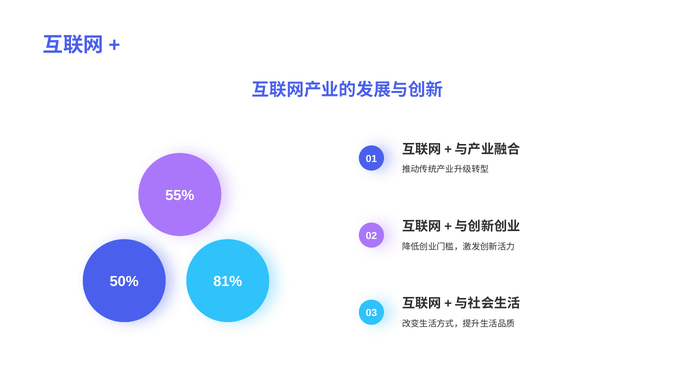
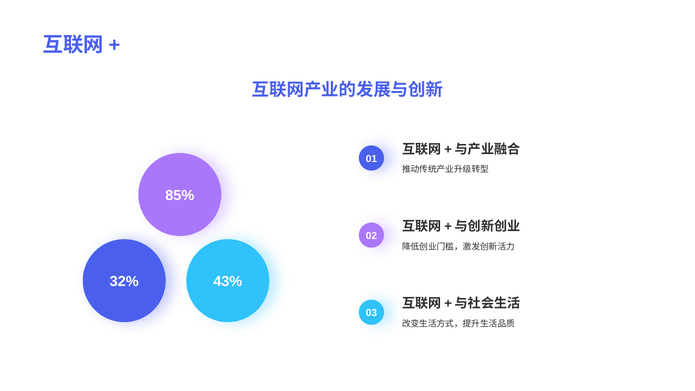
55%: 55% -> 85% (180, 195)
50%: 50% -> 32% (124, 282)
81%: 81% -> 43% (228, 282)
